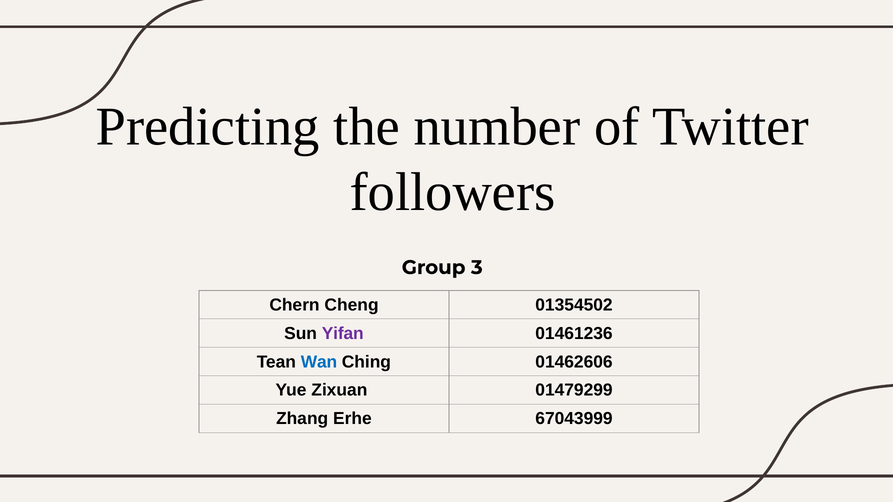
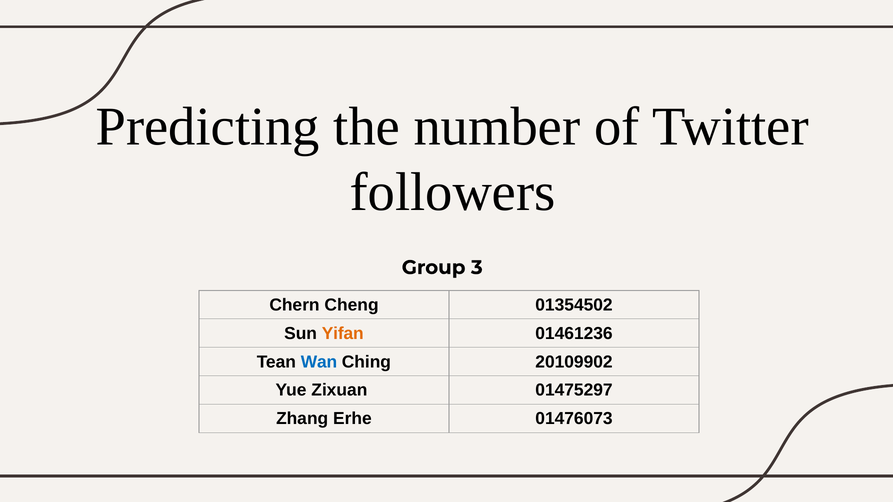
Yifan colour: purple -> orange (343, 334)
01462606: 01462606 -> 20109902 (574, 362)
01479299: 01479299 -> 01475297 (574, 391)
67043999: 67043999 -> 01476073 (574, 419)
